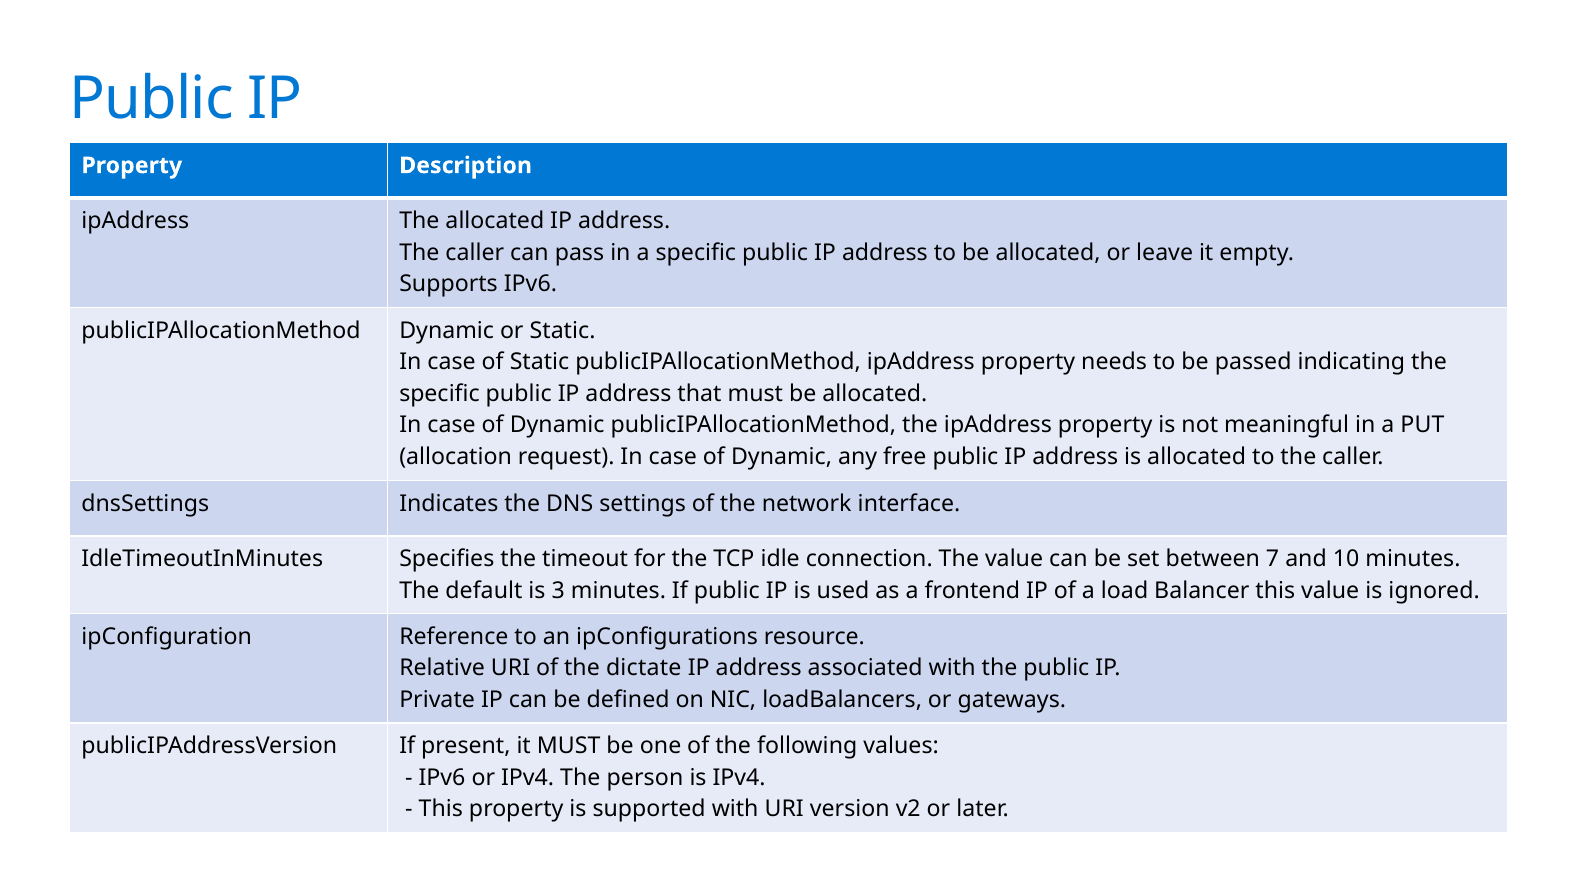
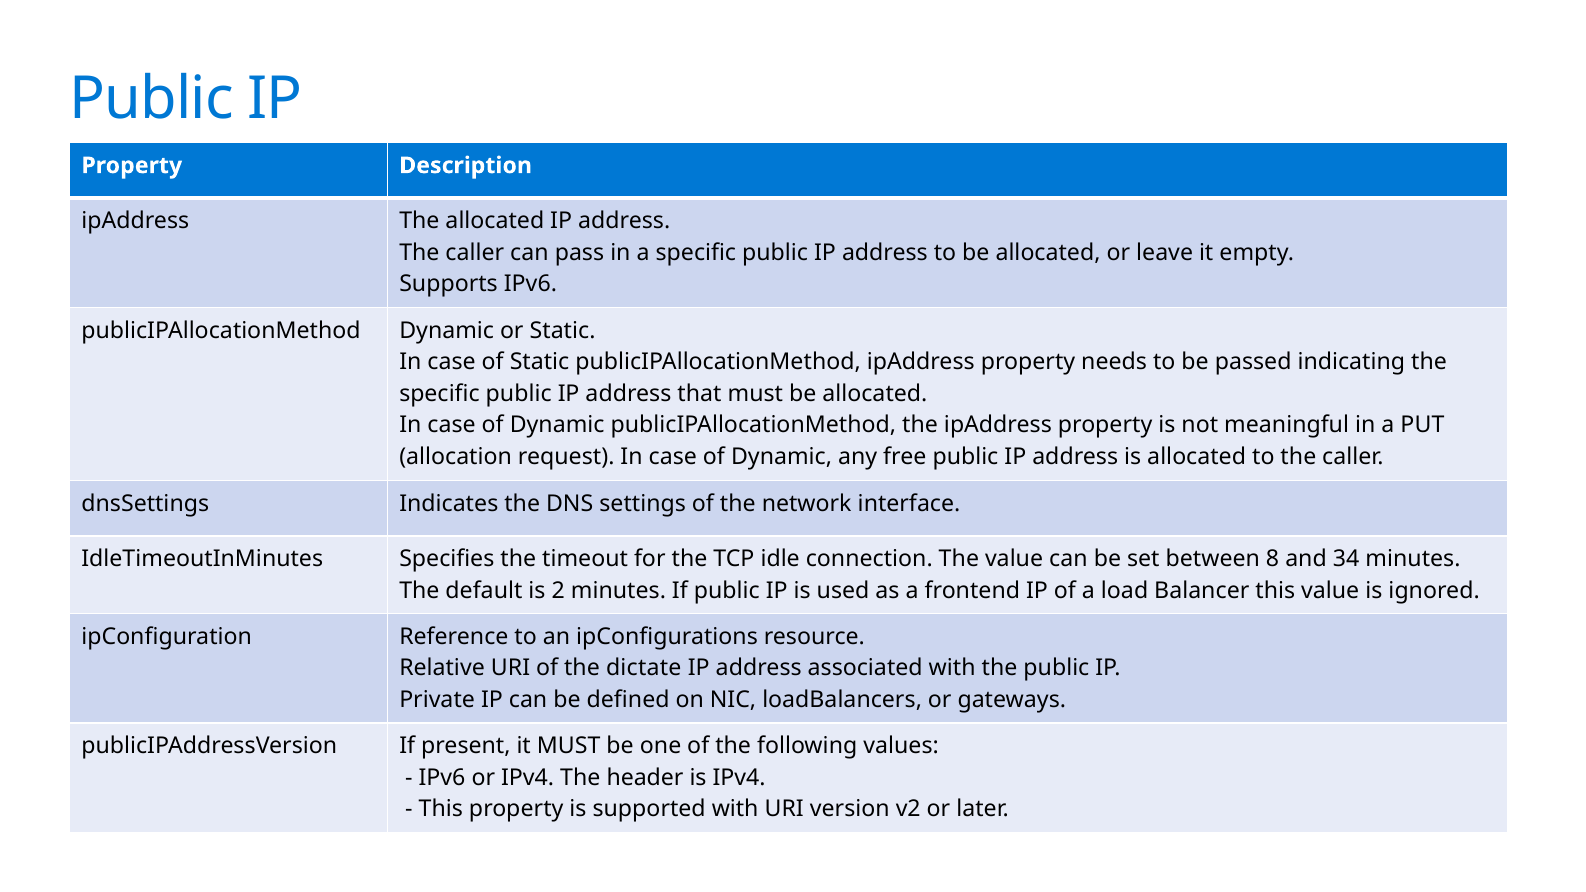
7: 7 -> 8 (1273, 559)
10: 10 -> 34 (1346, 559)
3: 3 -> 2 (558, 591)
person: person -> header (645, 778)
